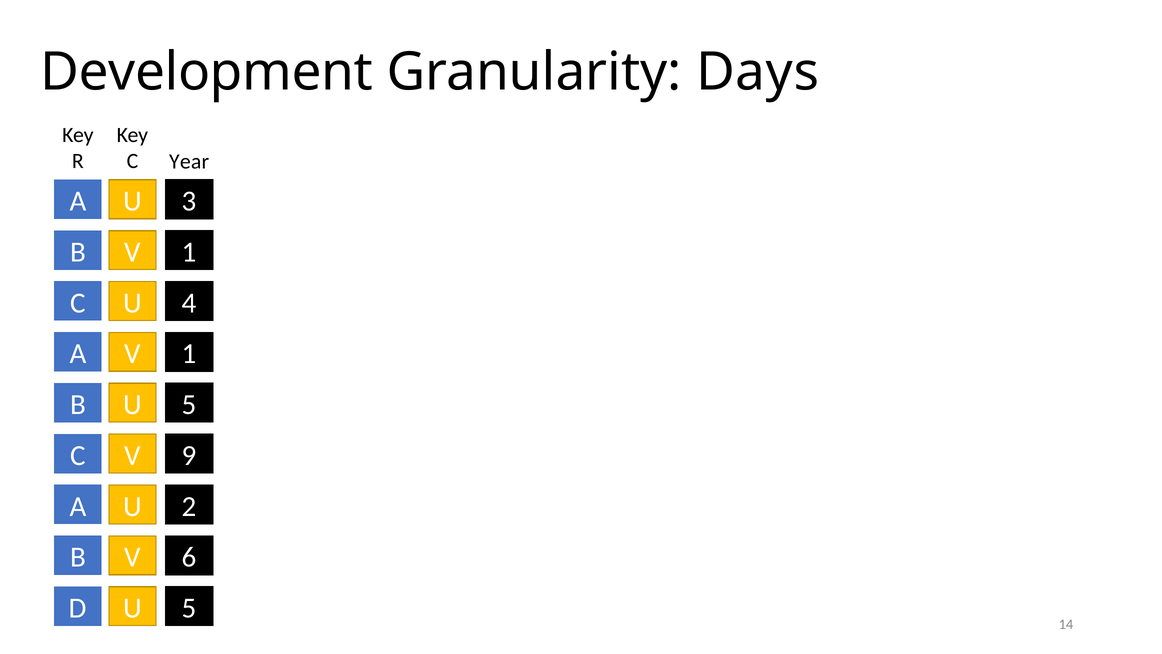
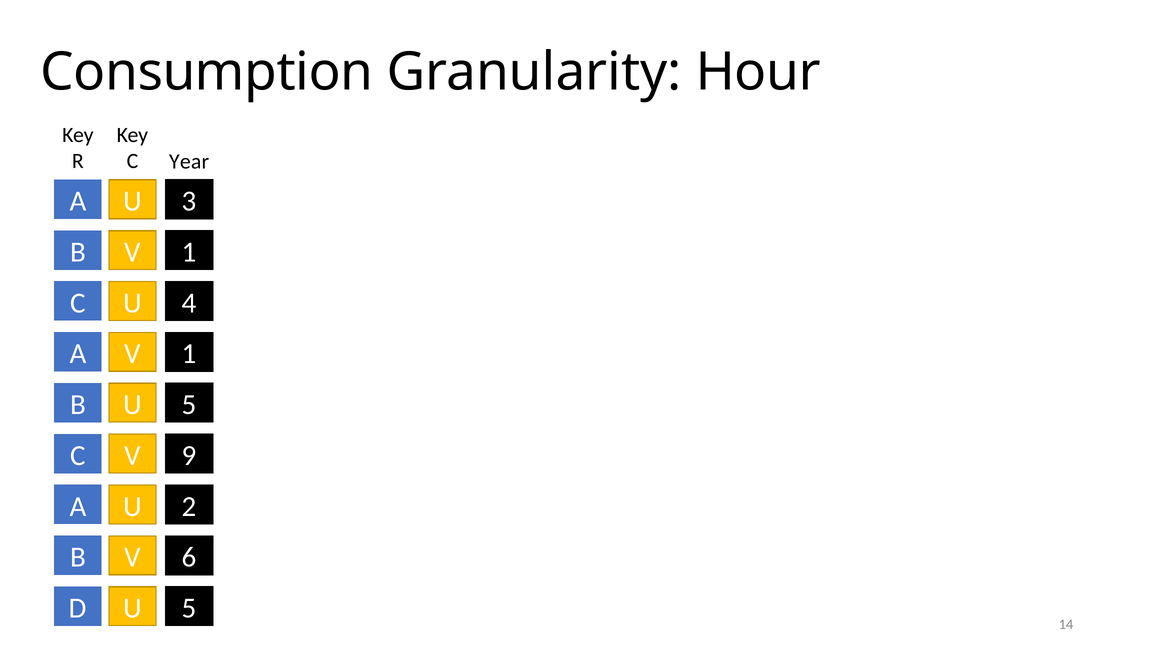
Development: Development -> Consumption (207, 72)
Days: Days -> Hour (758, 72)
